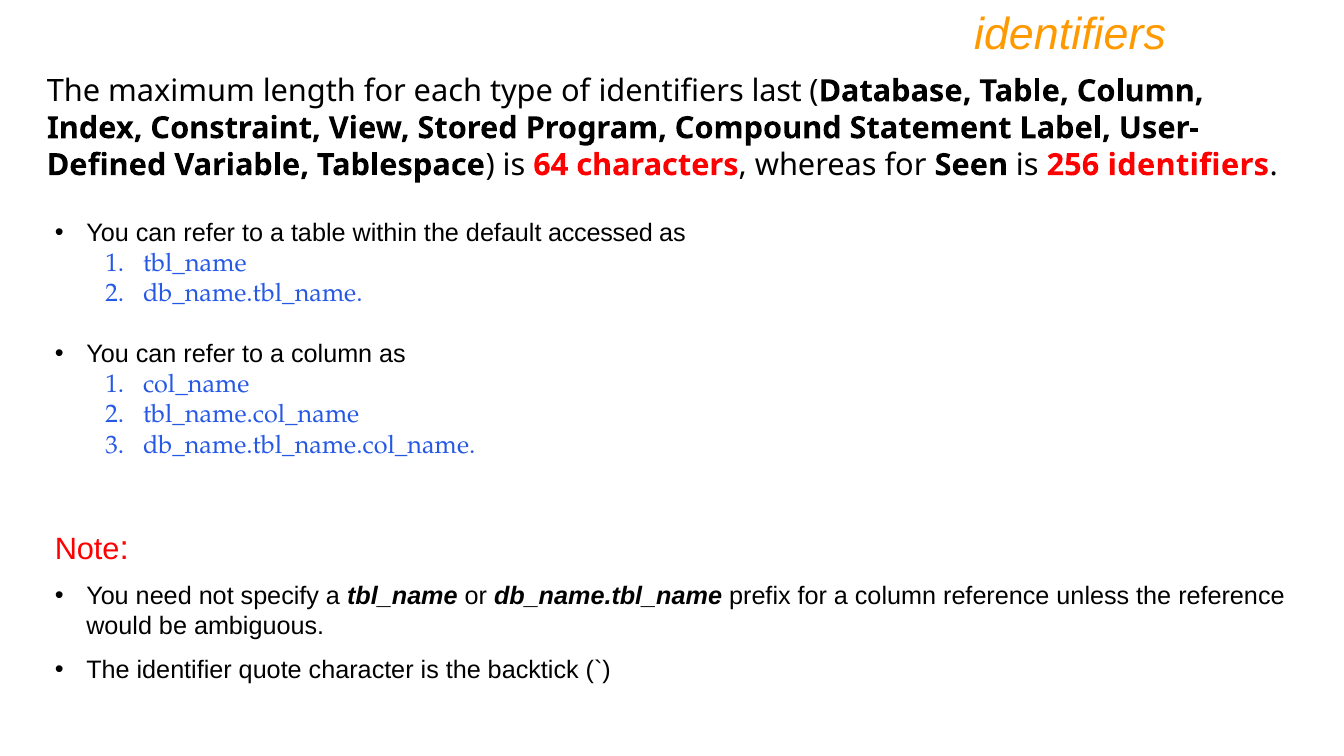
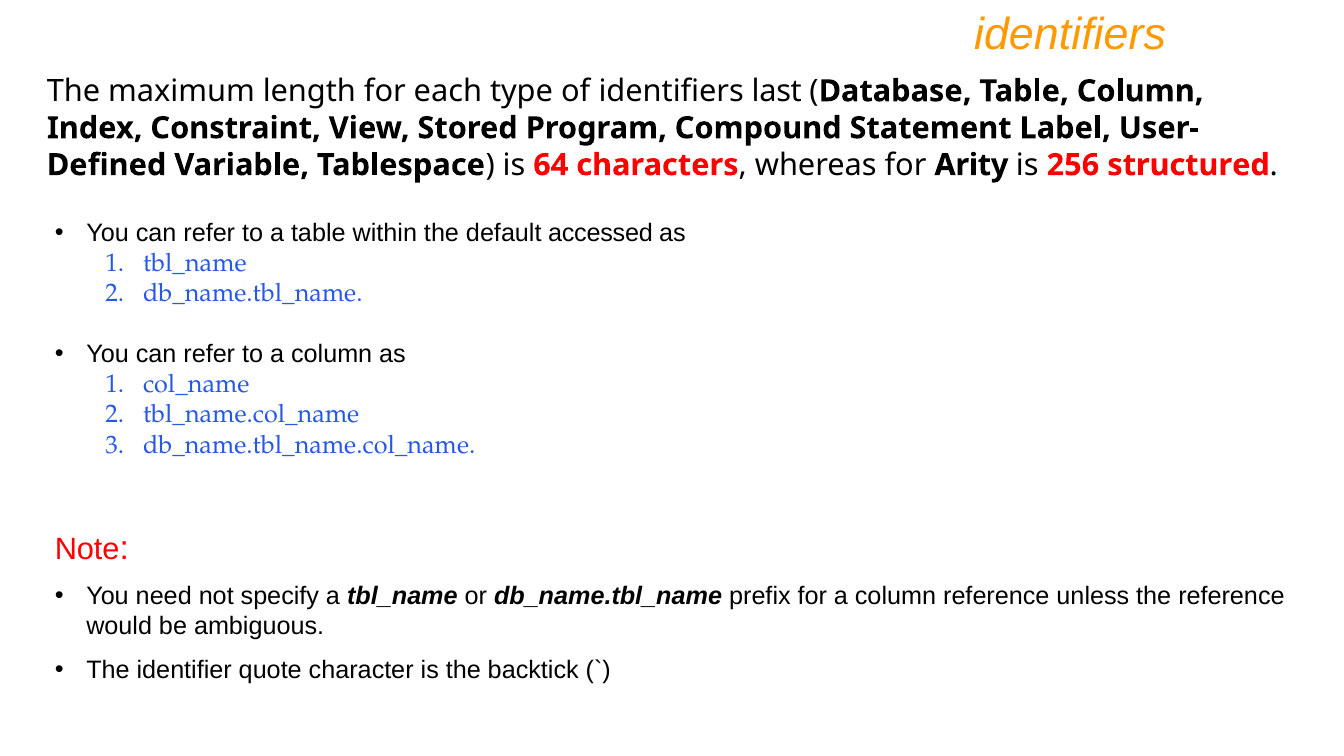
Seen: Seen -> Arity (971, 165)
256 identifiers: identifiers -> structured (1189, 165)
